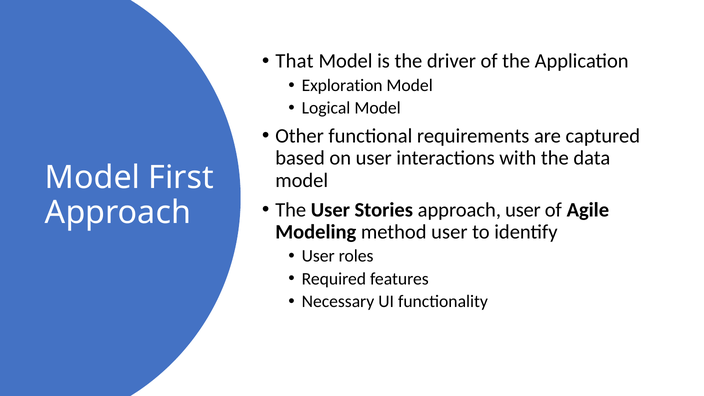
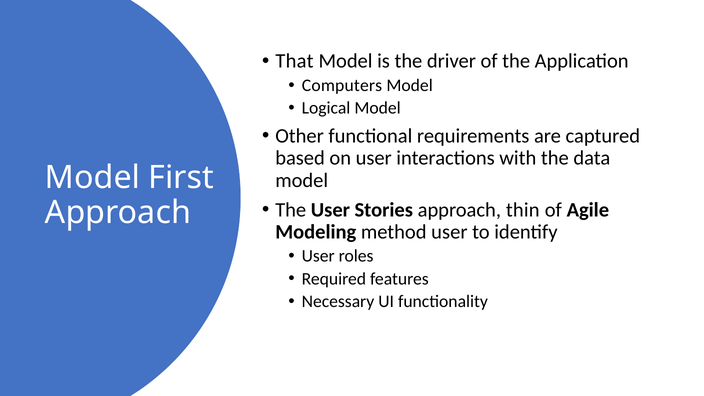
Exploration: Exploration -> Computers (342, 85)
approach user: user -> thin (523, 210)
